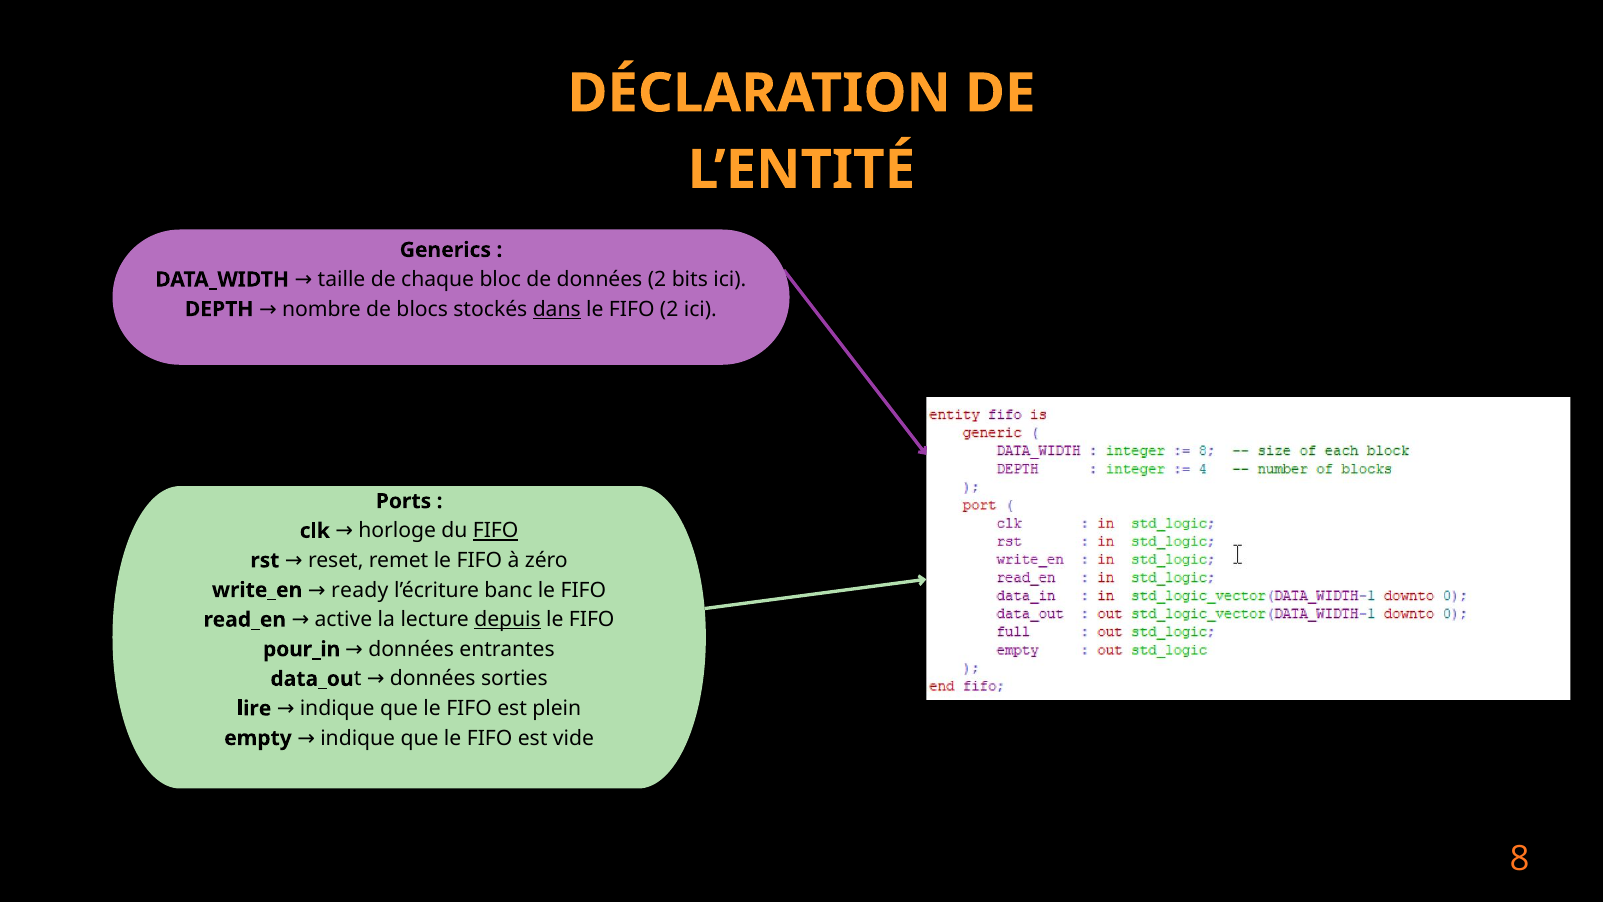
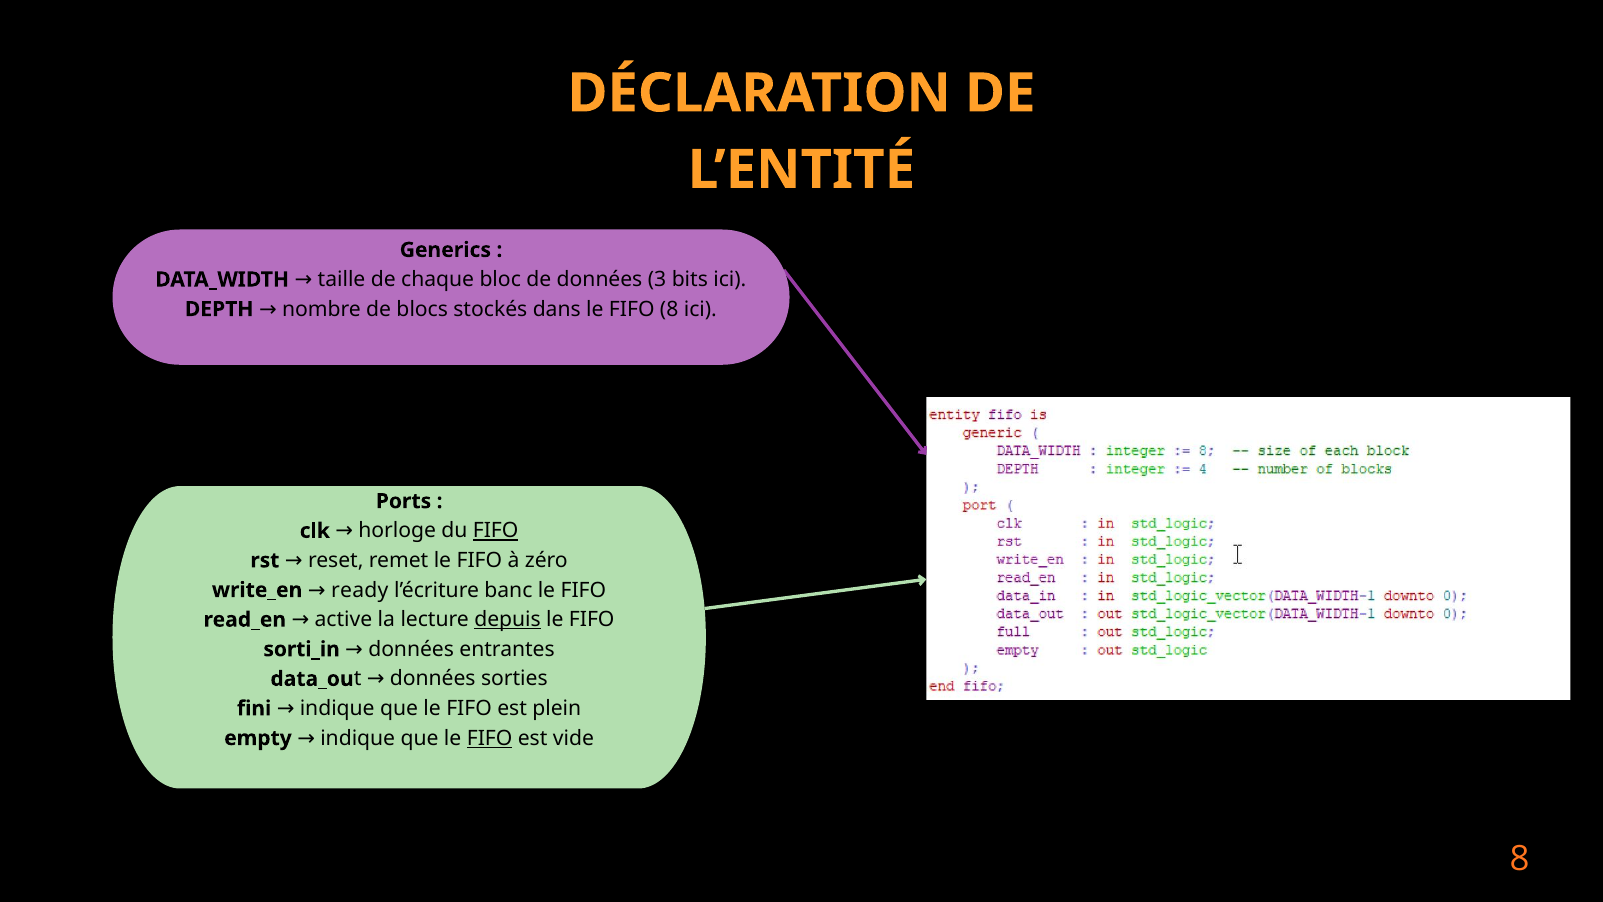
données 2: 2 -> 3 (657, 279)
dans underline: present -> none (557, 309)
FIFO 2: 2 -> 8 (669, 309)
pour_in: pour_in -> sorti_in (302, 649)
lire: lire -> fini (254, 708)
FIFO underline: none -> present (490, 738)
